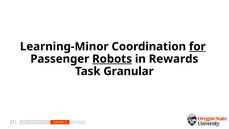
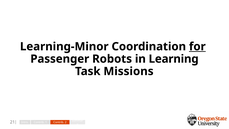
Robots underline: present -> none (112, 59)
Rewards: Rewards -> Learning (174, 59)
Granular: Granular -> Missions (128, 71)
